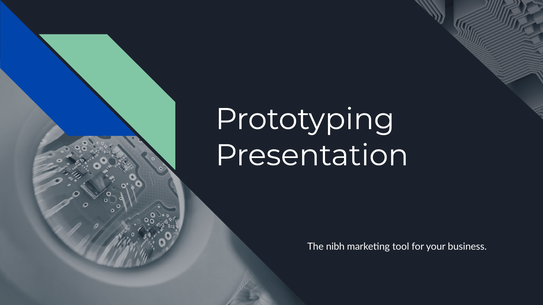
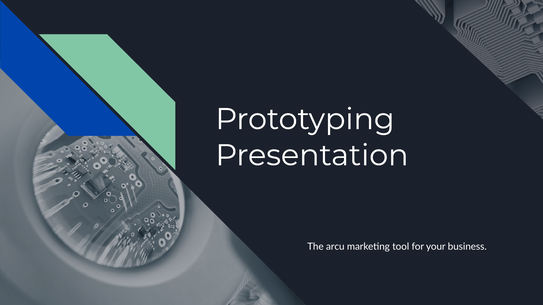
nibh: nibh -> arcu (335, 247)
